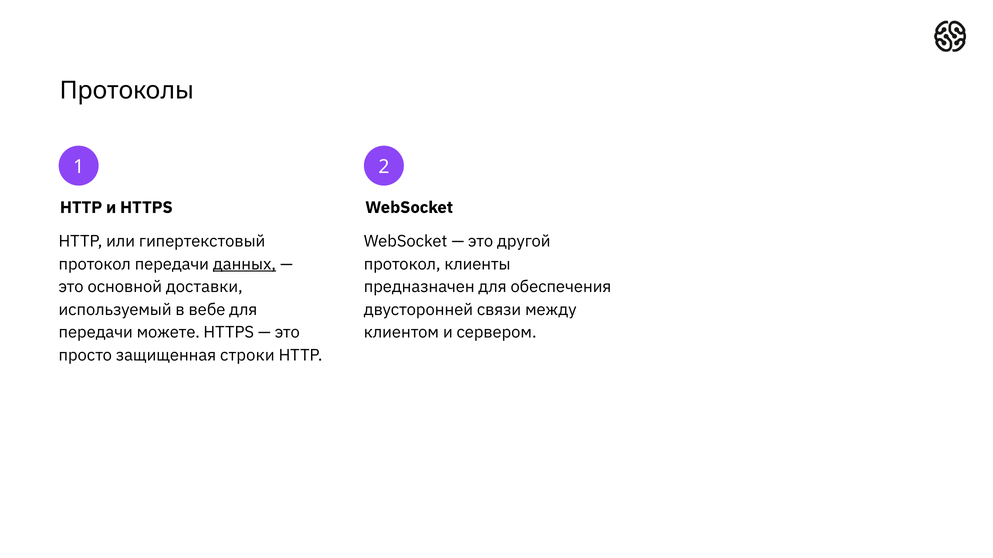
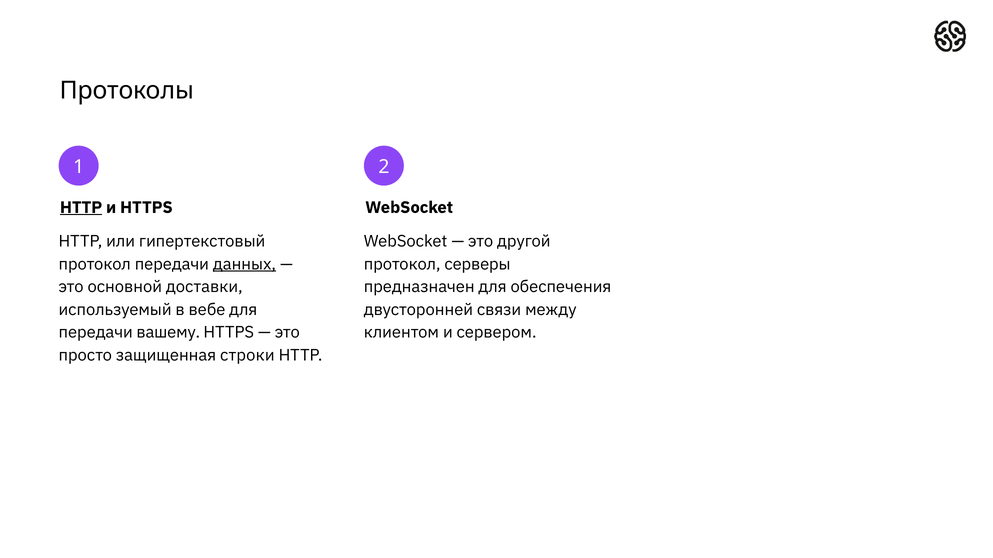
HTTP underline: none -> present (81, 208)
клиенты: клиенты -> серверы (478, 264)
можете: можете -> вашему (168, 333)
